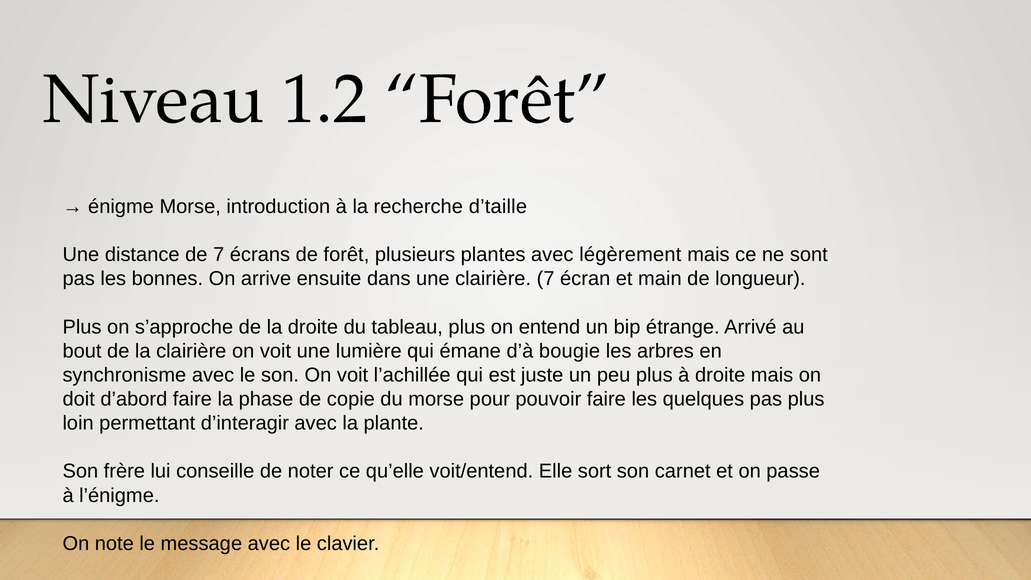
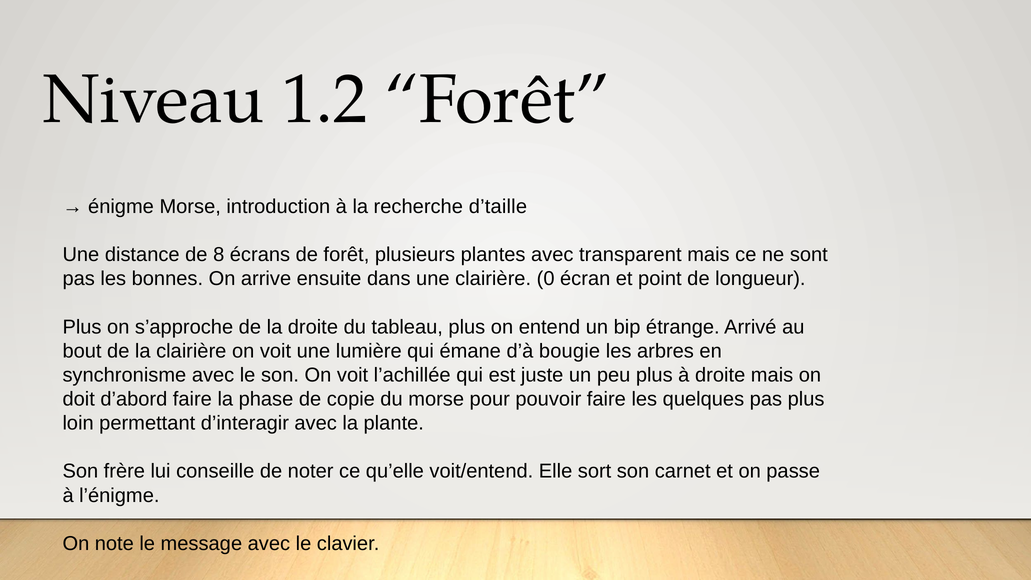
de 7: 7 -> 8 (219, 255)
légèrement: légèrement -> transparent (630, 255)
clairière 7: 7 -> 0 (546, 279)
main: main -> point (660, 279)
